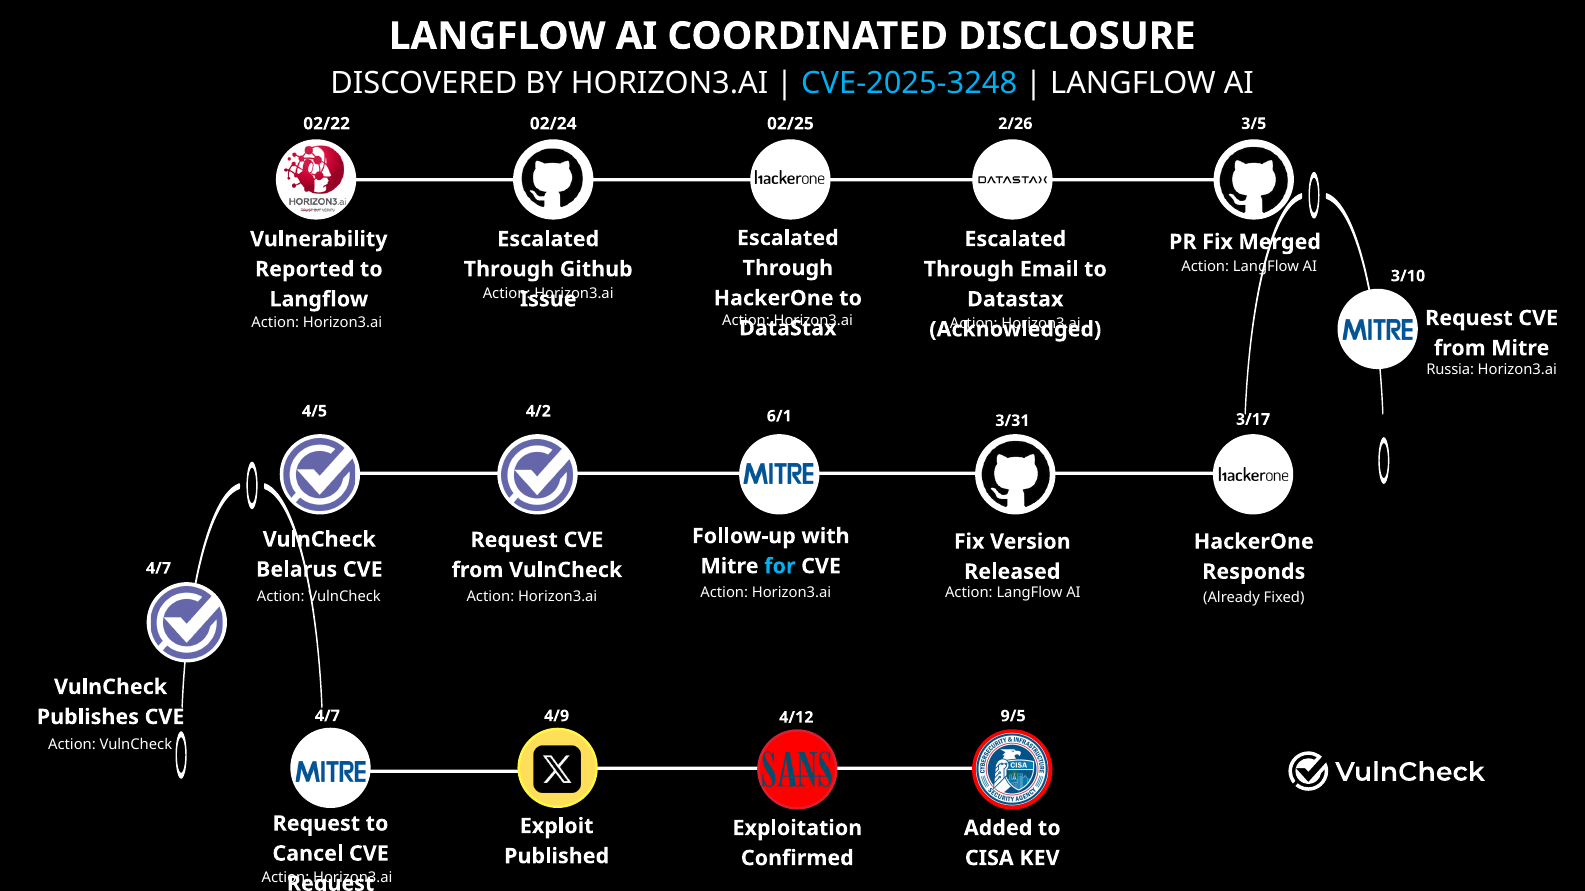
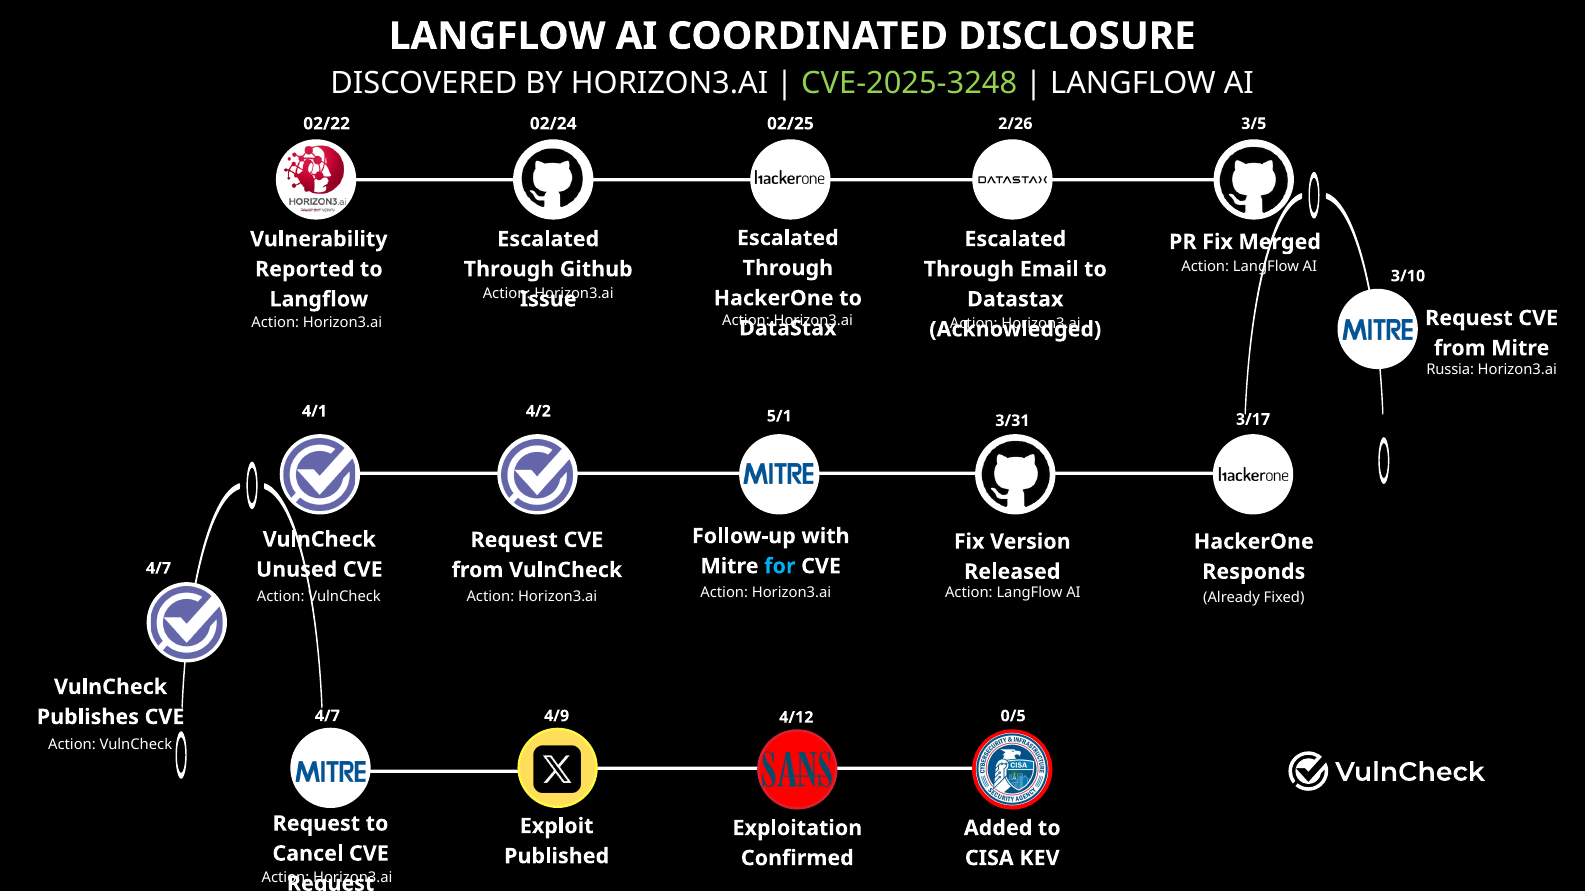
CVE-2025-3248 colour: light blue -> light green (909, 83)
4/5: 4/5 -> 4/1 (315, 411)
6/1: 6/1 -> 5/1 (779, 416)
Belarus: Belarus -> Unused (297, 570)
9/5: 9/5 -> 0/5 (1013, 716)
